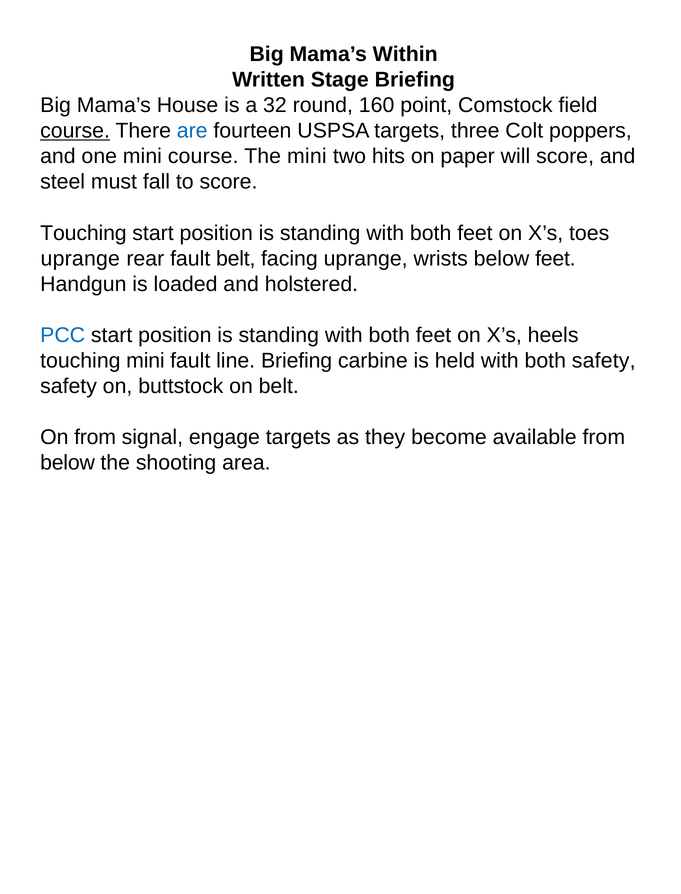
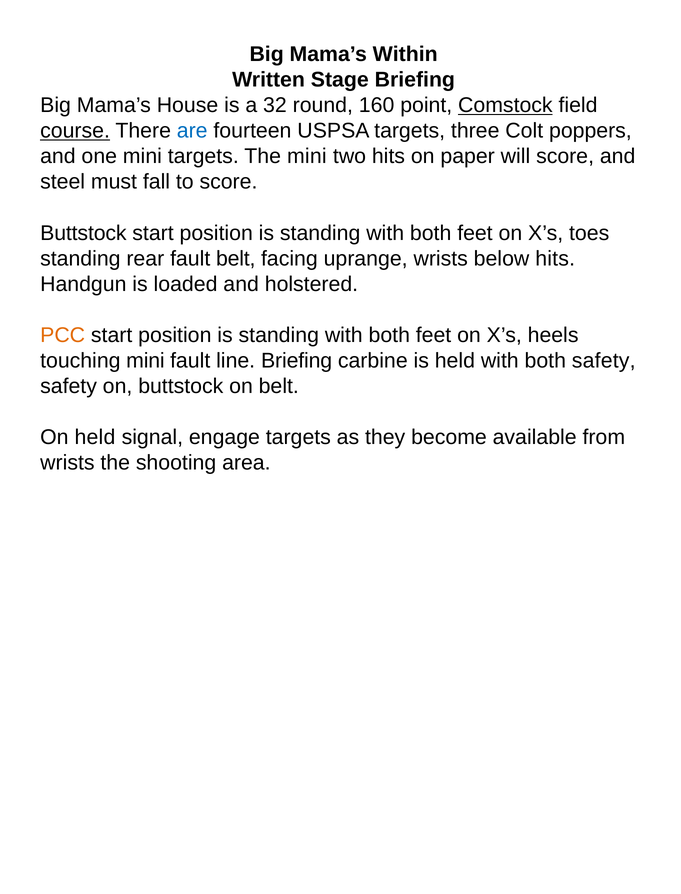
Comstock underline: none -> present (505, 105)
mini course: course -> targets (203, 156)
Touching: Touching -> Buttstock (83, 233)
uprange: uprange -> standing (80, 259)
below feet: feet -> hits (555, 259)
PCC colour: blue -> orange (63, 335)
On from: from -> held (95, 437)
below: below -> wrists (67, 463)
